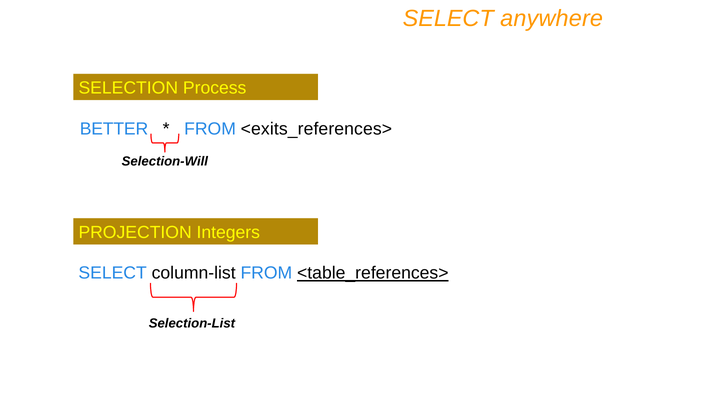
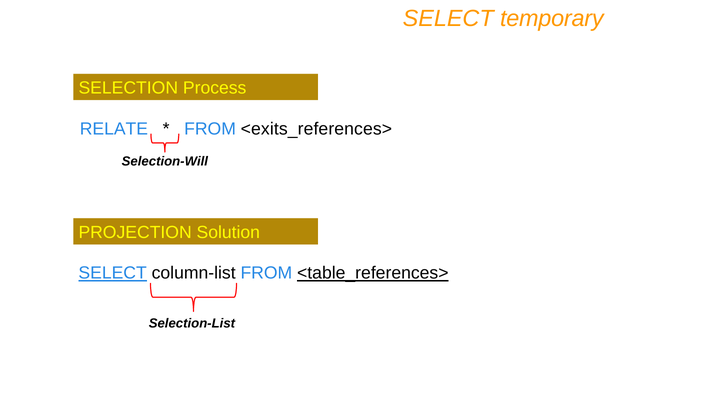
anywhere: anywhere -> temporary (552, 18)
BETTER: BETTER -> RELATE (114, 129)
Integers: Integers -> Solution (228, 233)
SELECT underline: none -> present (113, 273)
